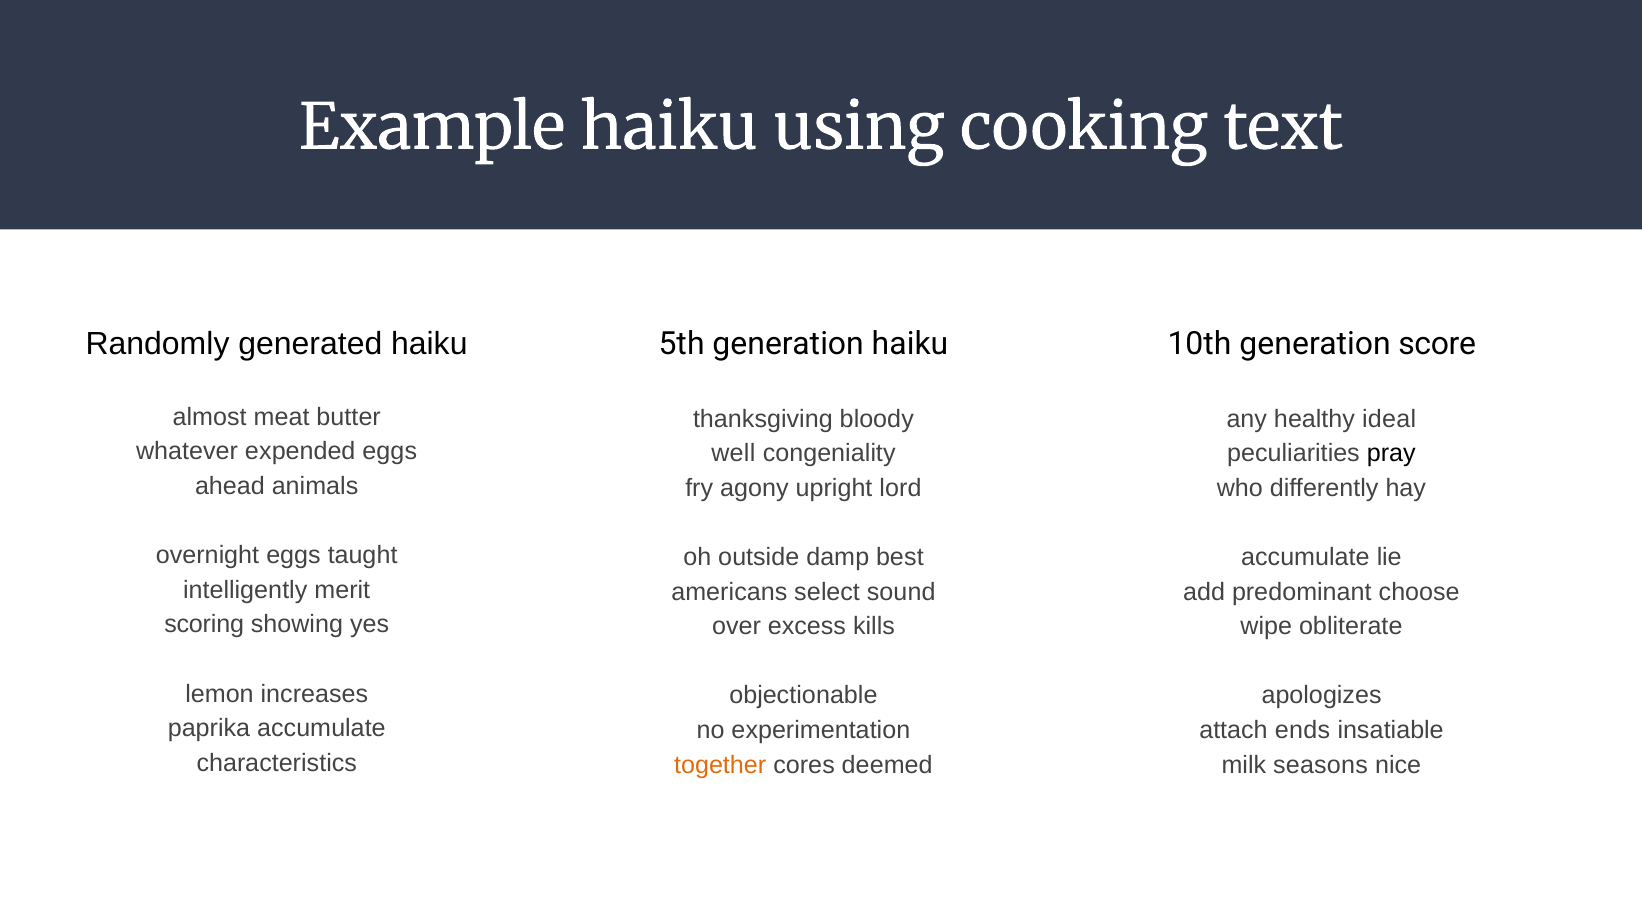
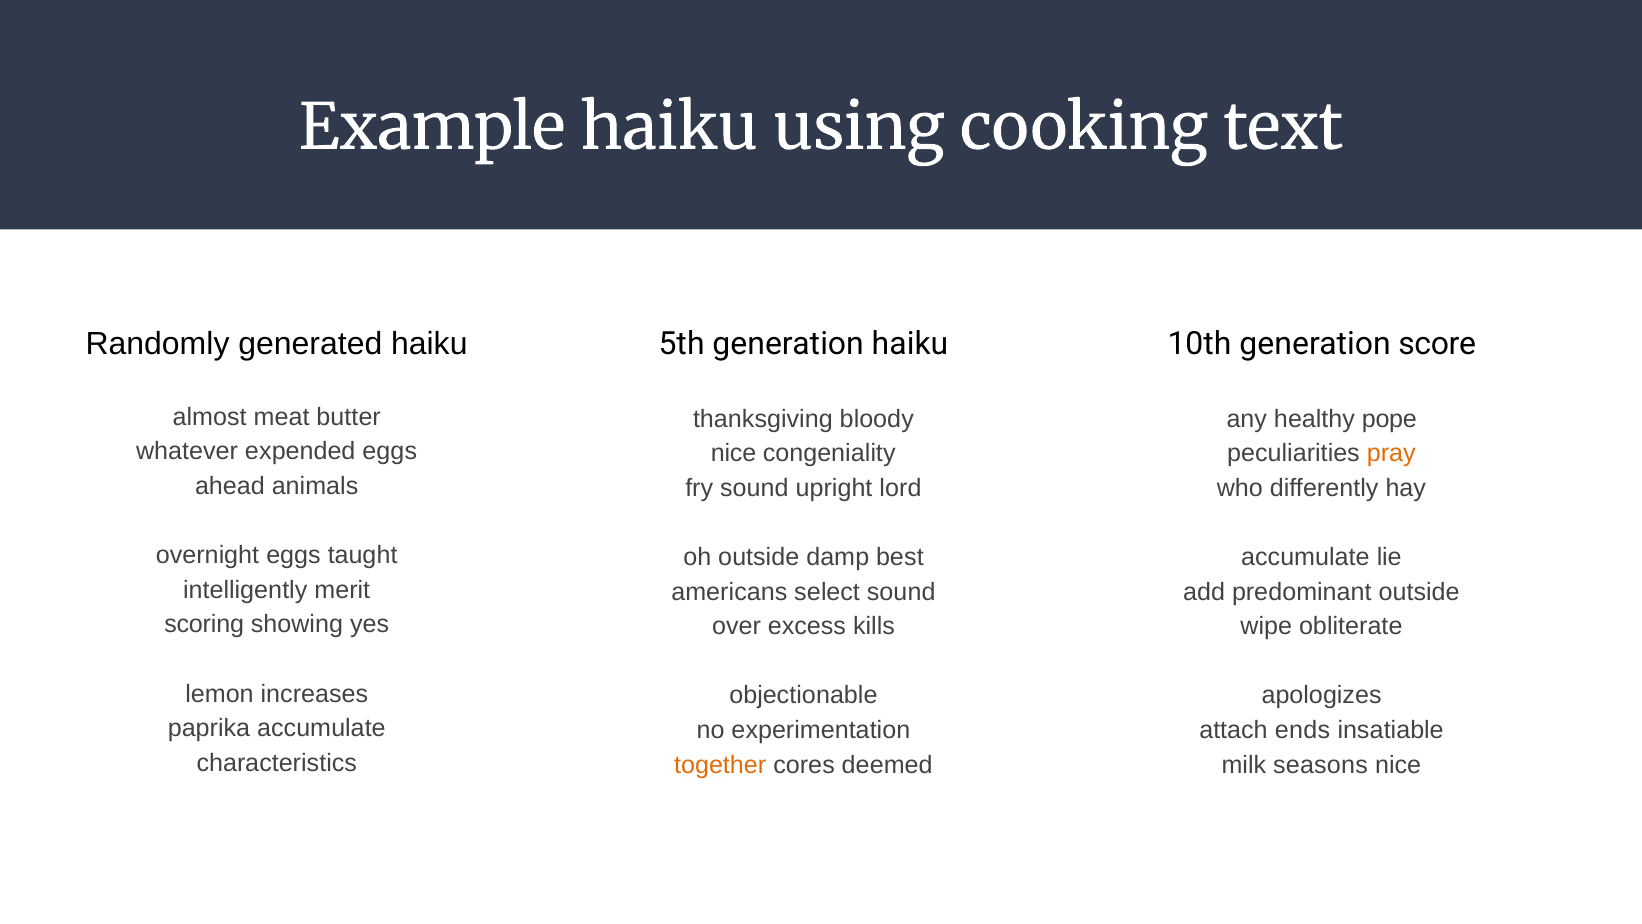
ideal: ideal -> pope (1389, 419)
well: well -> nice (734, 453)
pray colour: black -> orange (1391, 453)
fry agony: agony -> sound (754, 488)
predominant choose: choose -> outside (1419, 592)
